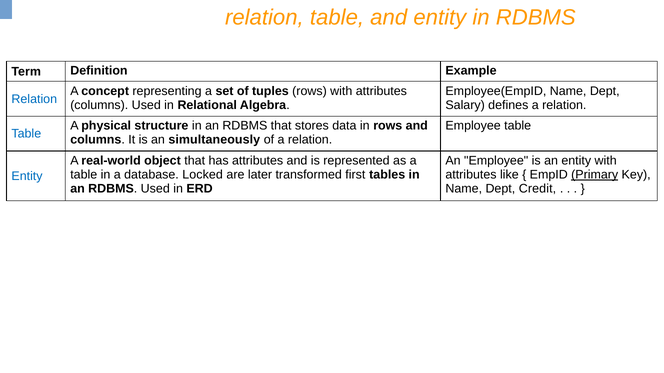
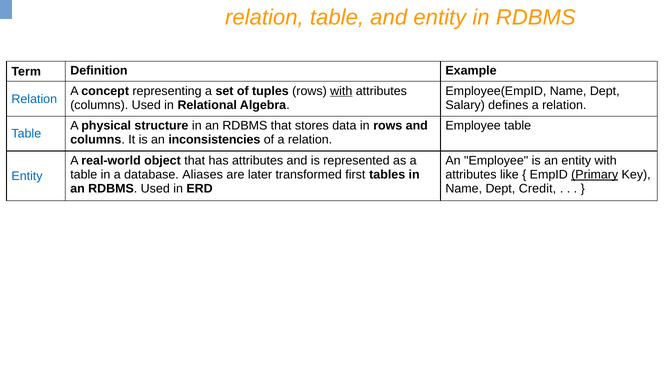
with underline: none -> present (341, 91)
simultaneously: simultaneously -> inconsistencies (214, 140)
Locked: Locked -> Aliases (203, 175)
